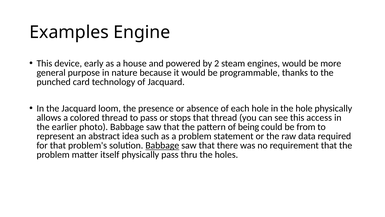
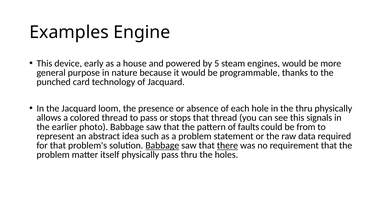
2: 2 -> 5 (217, 63)
the hole: hole -> thru (304, 108)
access: access -> signals (319, 118)
being: being -> faults (249, 127)
there underline: none -> present (227, 145)
